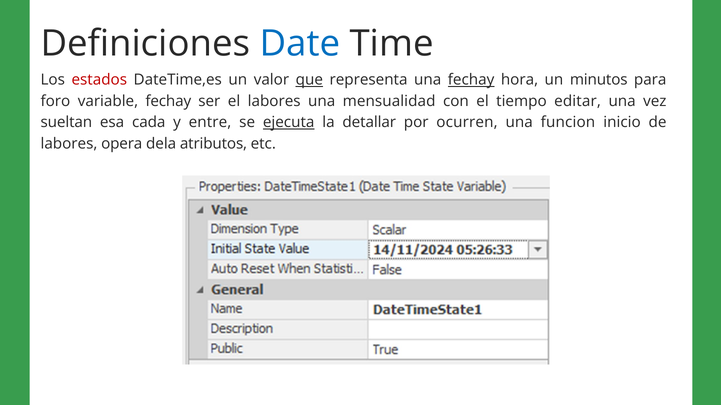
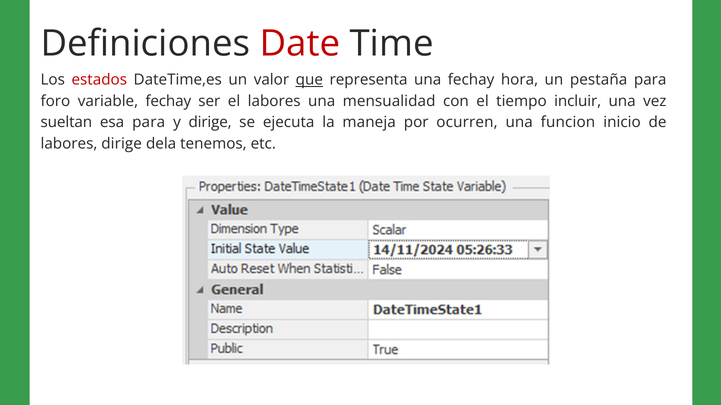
Date colour: blue -> red (300, 44)
fechay underline: present -> none (471, 80)
minutos: minutos -> pestaña (599, 80)
editar: editar -> incluir (578, 101)
esa cada: cada -> para (149, 123)
y entre: entre -> dirige (210, 123)
ejecuta underline: present -> none (289, 123)
detallar: detallar -> maneja (369, 123)
labores opera: opera -> dirige (122, 144)
atributos: atributos -> tenemos (213, 144)
